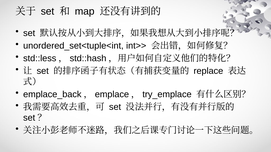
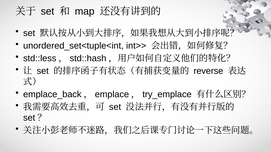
replace: replace -> reverse (208, 71)
